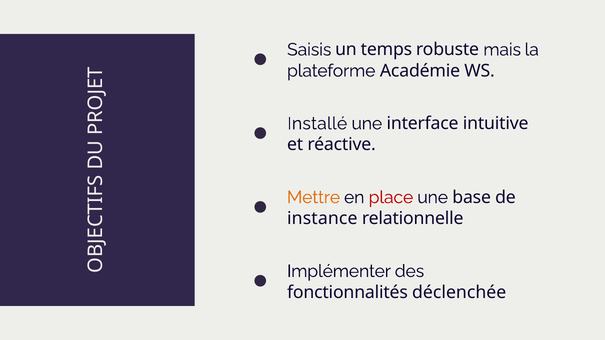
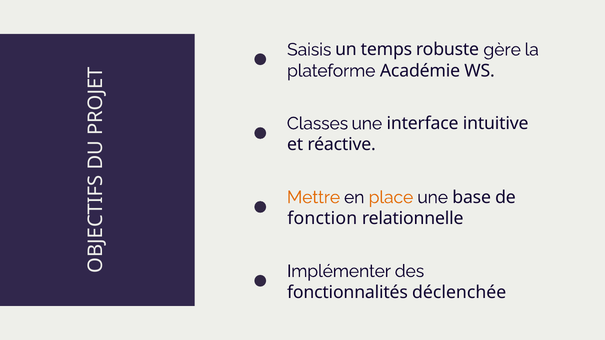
mais: mais -> gère (502, 50)
Installé: Installé -> Classes (317, 124)
place colour: red -> orange (391, 197)
instance: instance -> fonction (322, 219)
